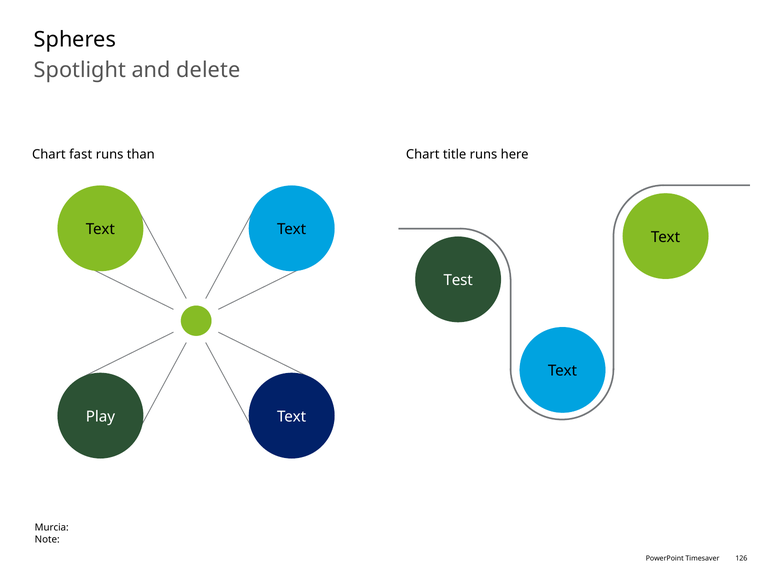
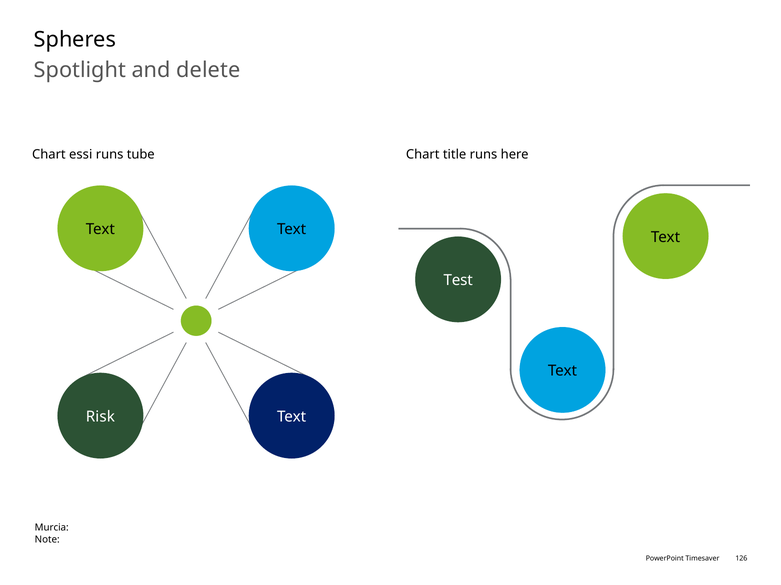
fast: fast -> essi (81, 155)
than: than -> tube (141, 155)
Play: Play -> Risk (100, 417)
